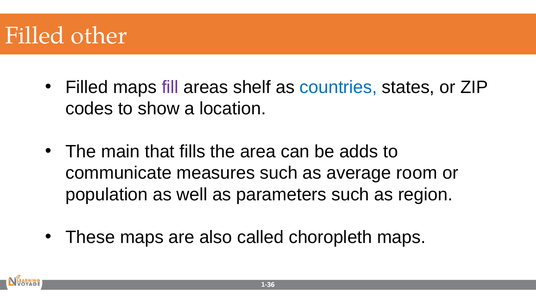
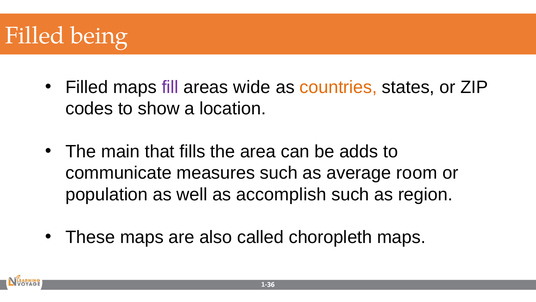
other: other -> being (99, 36)
shelf: shelf -> wide (252, 87)
countries colour: blue -> orange (338, 87)
parameters: parameters -> accomplish (281, 194)
